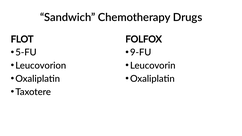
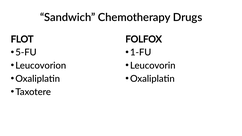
9-FU: 9-FU -> 1-FU (141, 52)
